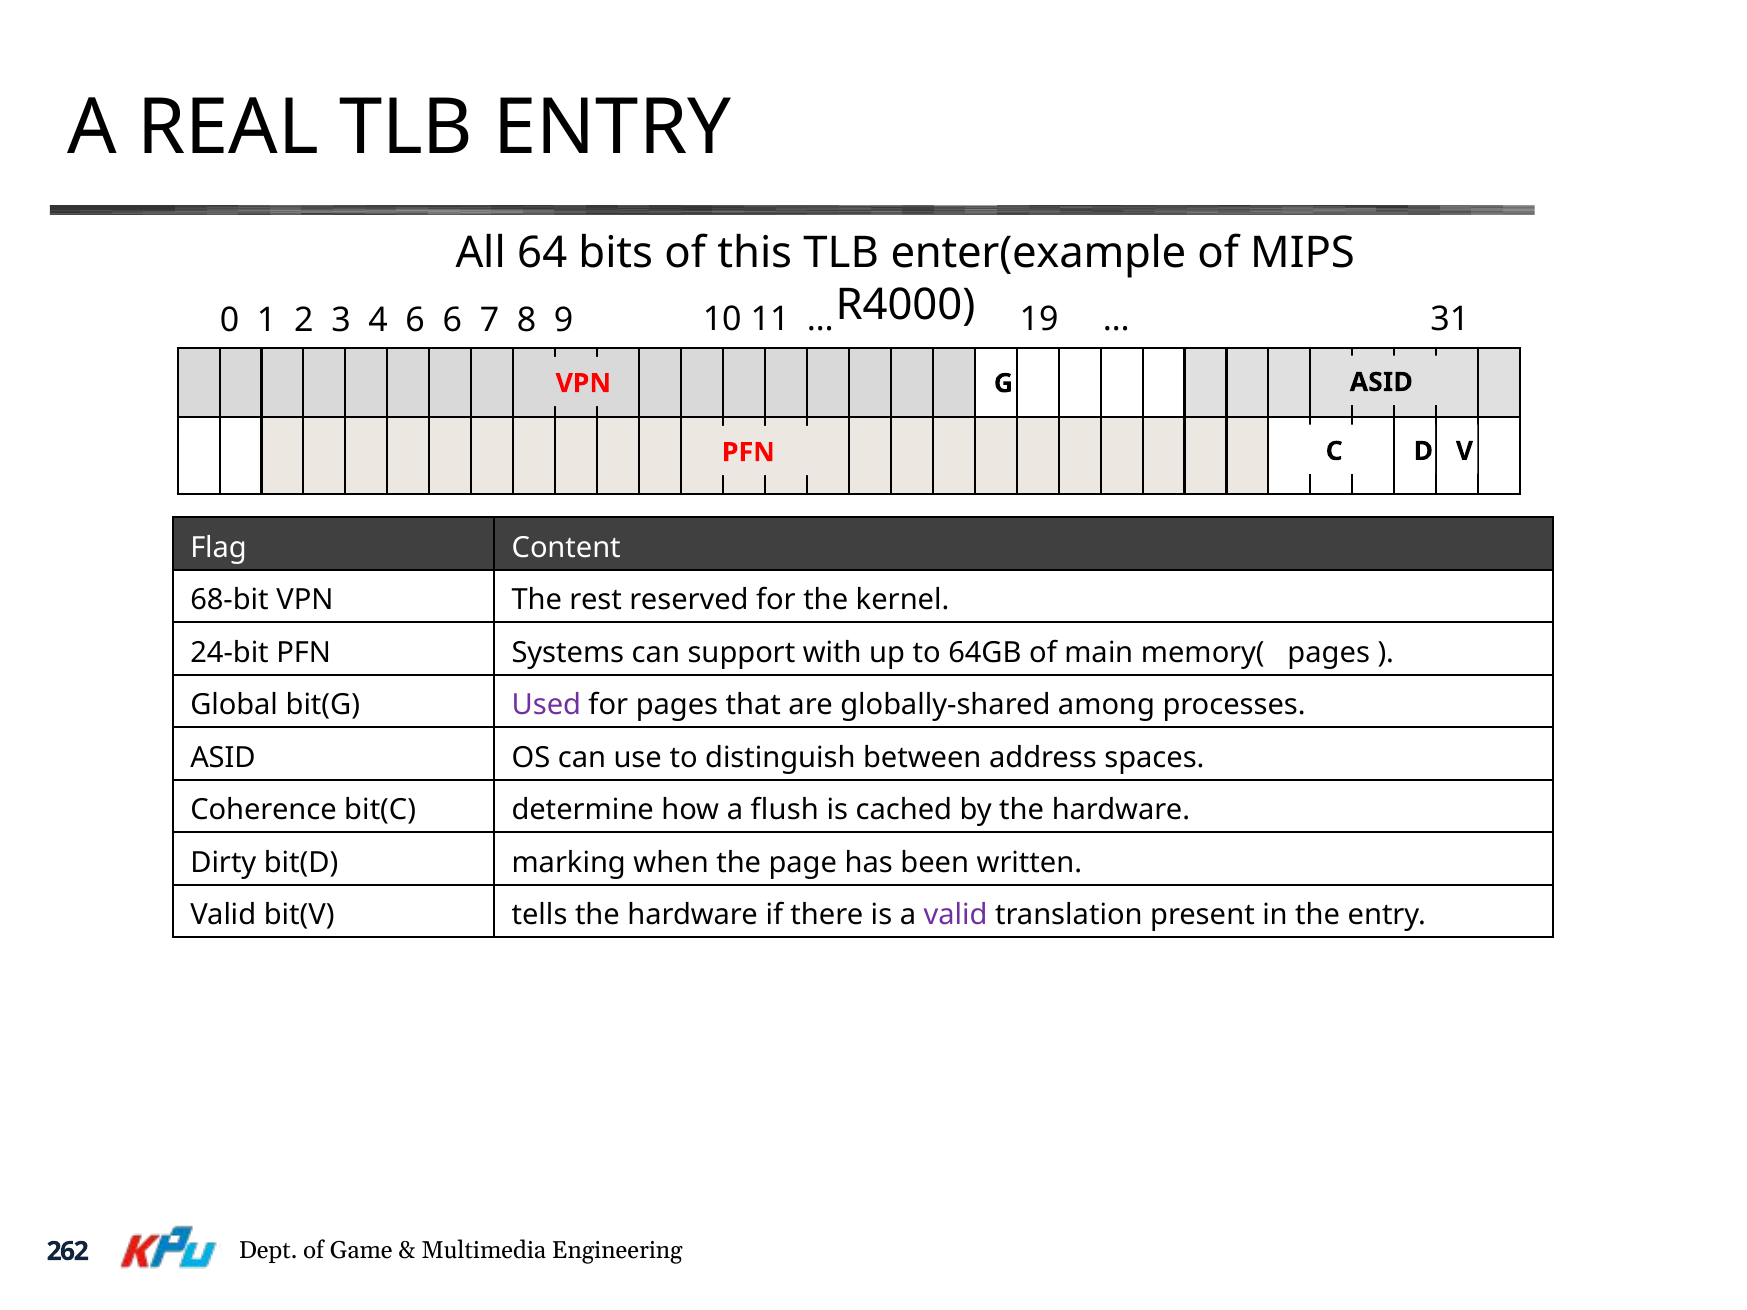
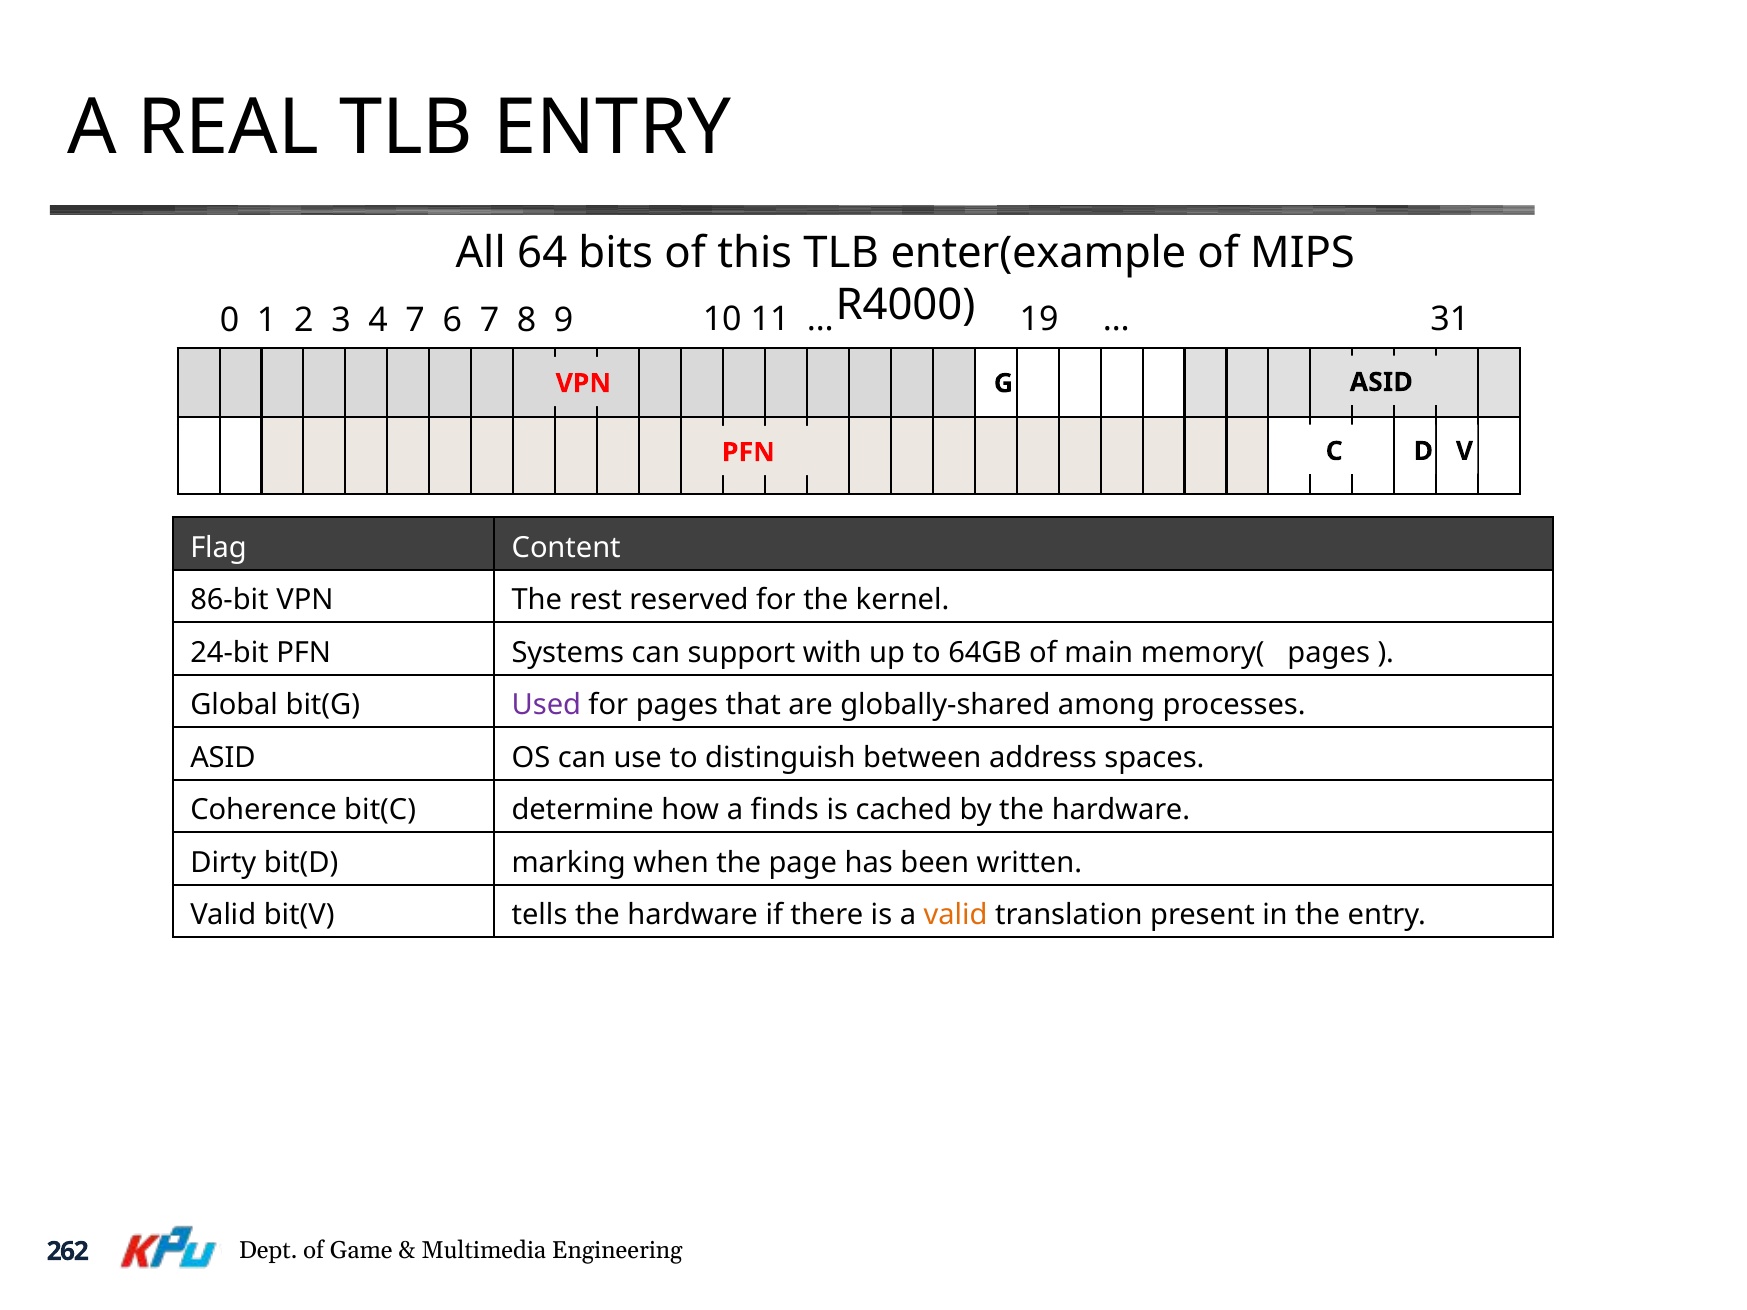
4 6: 6 -> 7 (415, 320)
68-bit: 68-bit -> 86-bit (229, 600)
flush: flush -> finds (785, 810)
valid colour: purple -> orange (956, 915)
